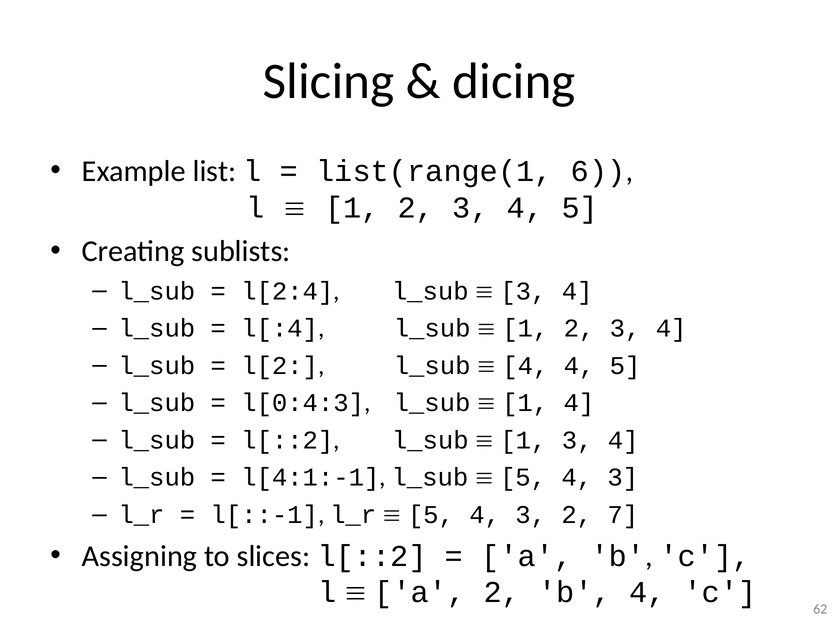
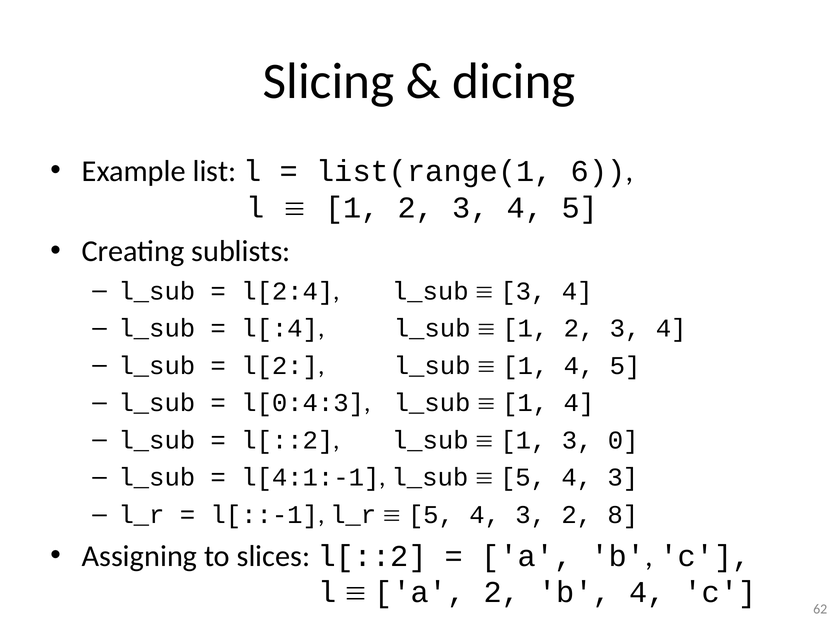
4: 4 -> 1 (525, 366)
1 3 4: 4 -> 0 (623, 440)
7: 7 -> 8 (623, 515)
